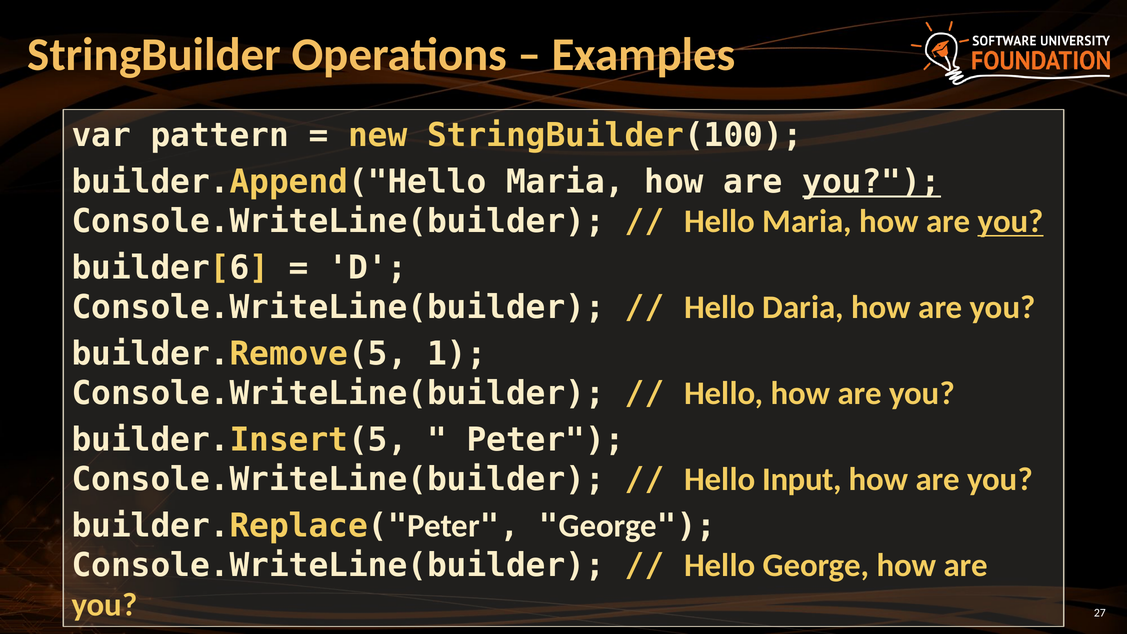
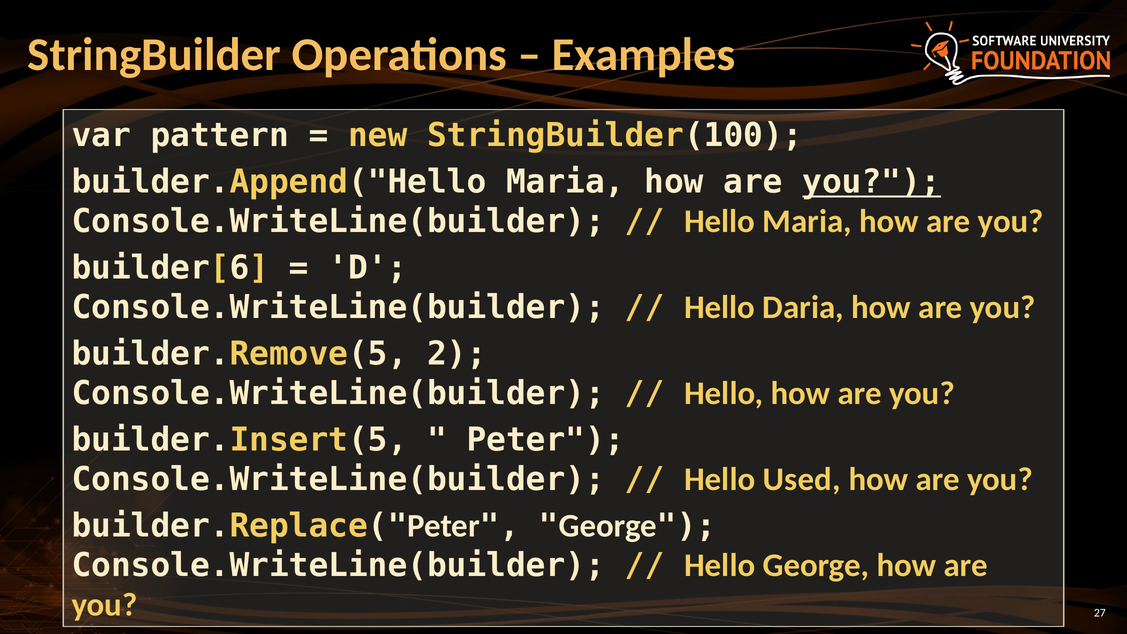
you underline: present -> none (1011, 222)
1: 1 -> 2 (457, 354)
Input: Input -> Used (802, 480)
